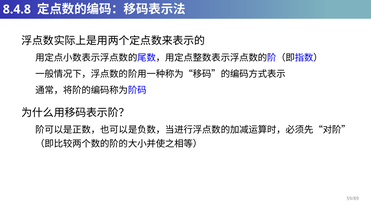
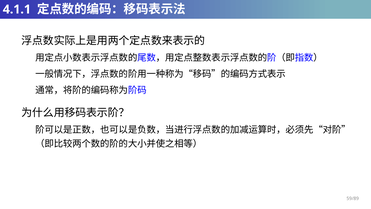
8.4.8: 8.4.8 -> 4.1.1 (17, 9)
